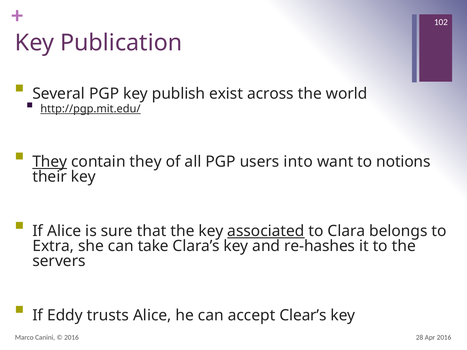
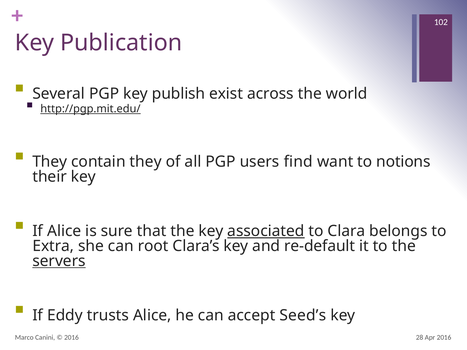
They underline: present -> none (50, 162)
into: into -> find (298, 162)
take: take -> root (153, 246)
re-hashes: re-hashes -> re-default (320, 246)
servers underline: none -> present (59, 261)
Clear’s: Clear’s -> Seed’s (303, 316)
